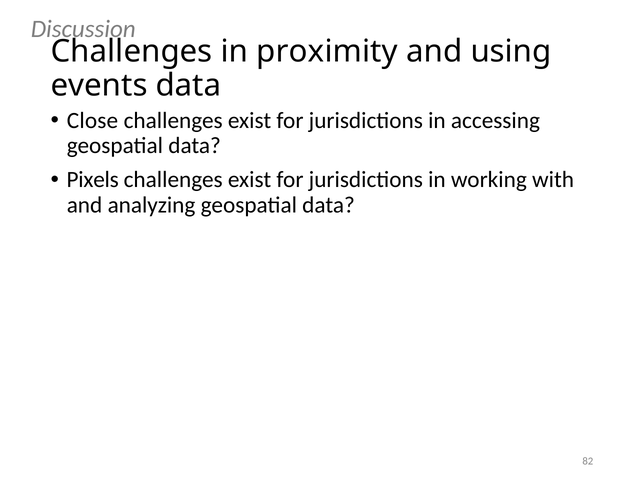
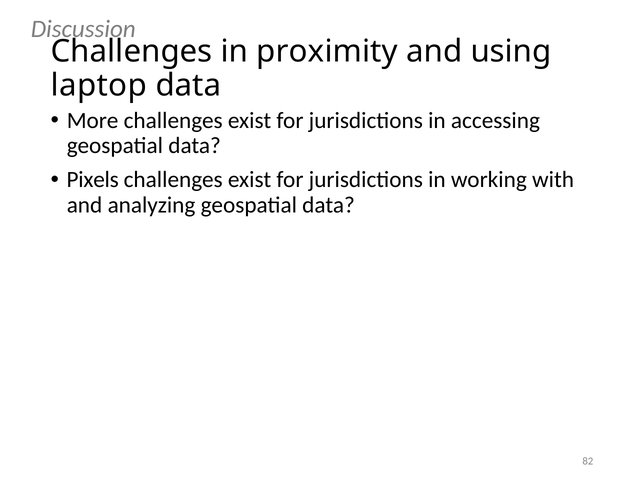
events: events -> laptop (99, 85)
Close: Close -> More (93, 121)
